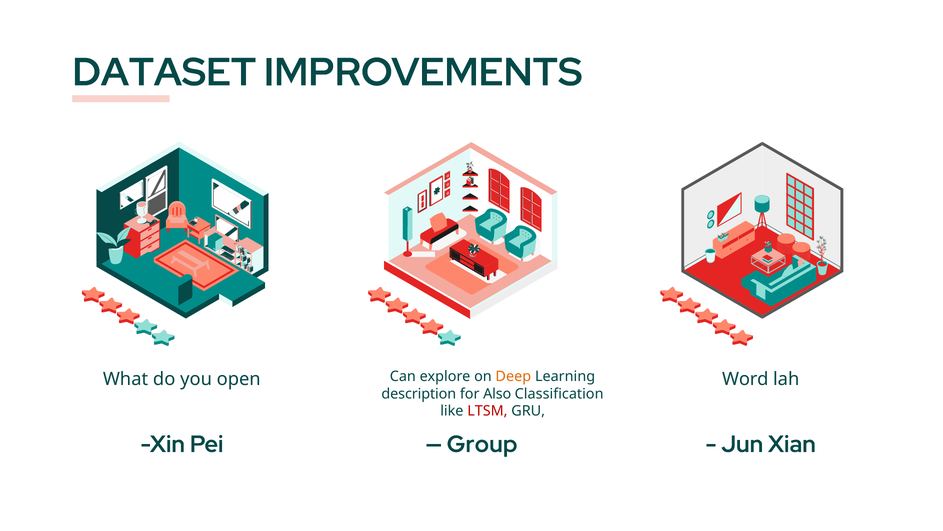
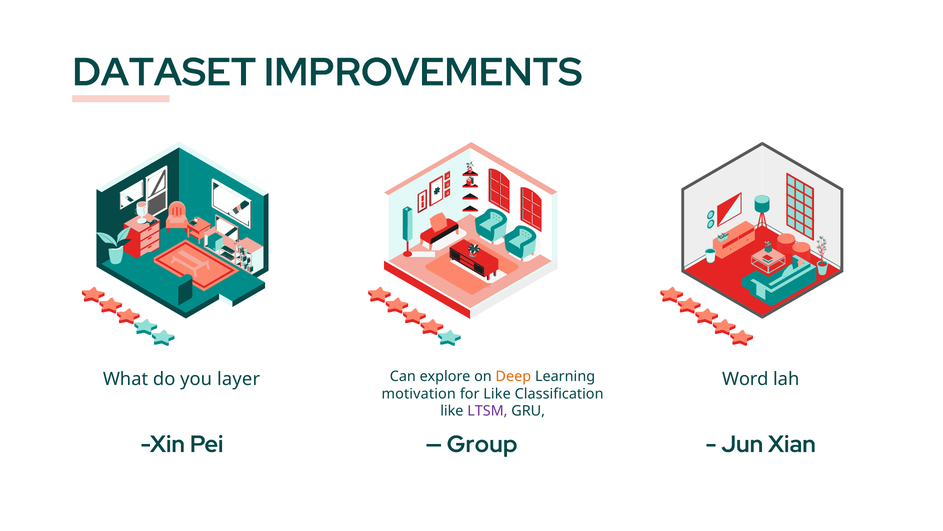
open: open -> layer (239, 379)
description: description -> motivation (419, 393)
for Also: Also -> Like (497, 393)
LTSM colour: red -> purple (487, 411)
